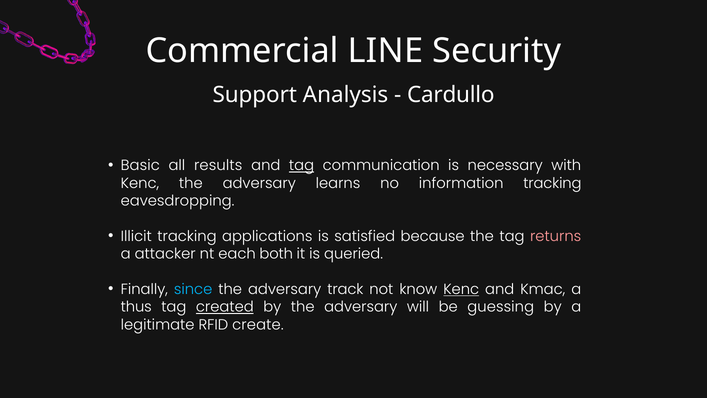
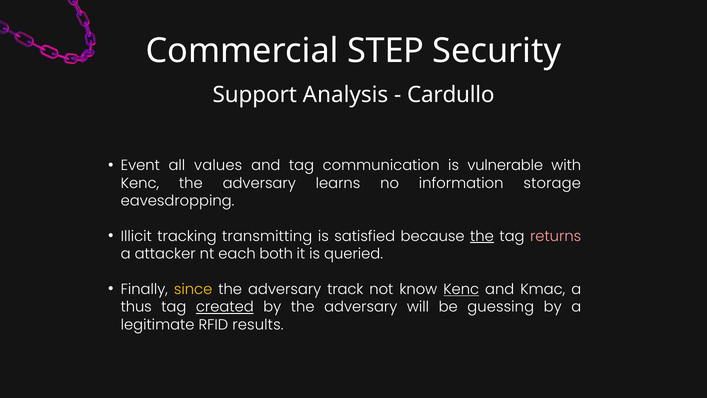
LINE: LINE -> STEP (386, 51)
Basic: Basic -> Event (140, 165)
results: results -> values (218, 165)
tag underline: present -> none (302, 165)
necessary: necessary -> vulnerable (505, 165)
information tracking: tracking -> storage (552, 183)
applications: applications -> transmitting (267, 236)
the underline: none -> present (482, 236)
since colour: light blue -> yellow (193, 289)
create: create -> results (258, 324)
